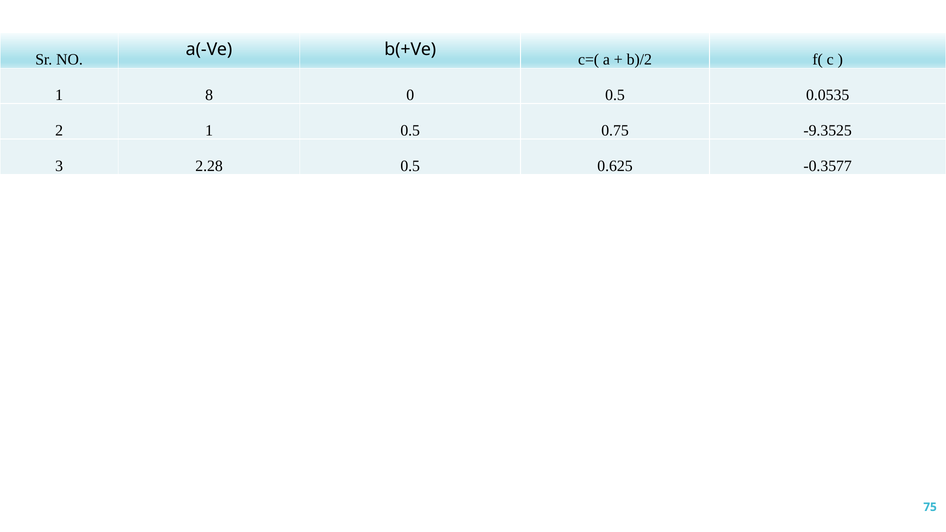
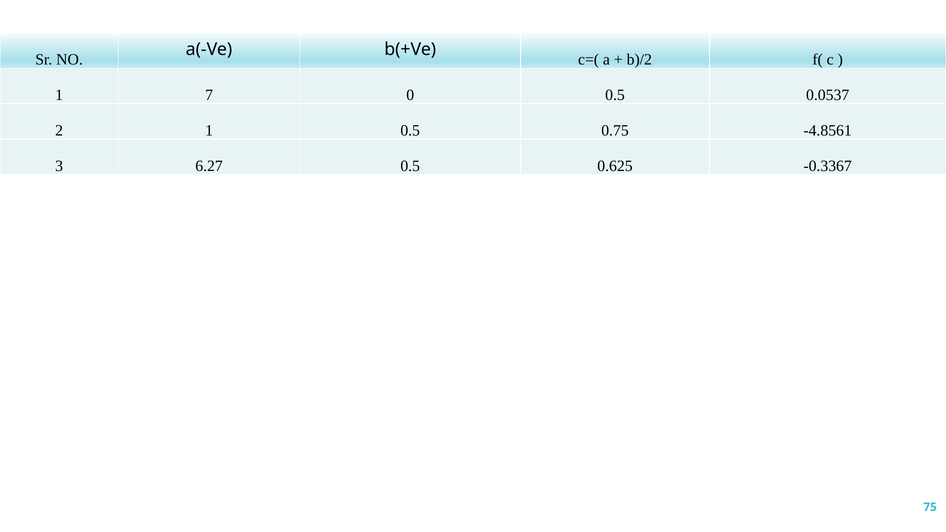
8: 8 -> 7 (209, 95)
0.0535: 0.0535 -> 0.0537 (828, 95)
-9.3525: -9.3525 -> -4.8561 (828, 131)
2.28: 2.28 -> 6.27 (209, 166)
-0.3577: -0.3577 -> -0.3367 (828, 166)
